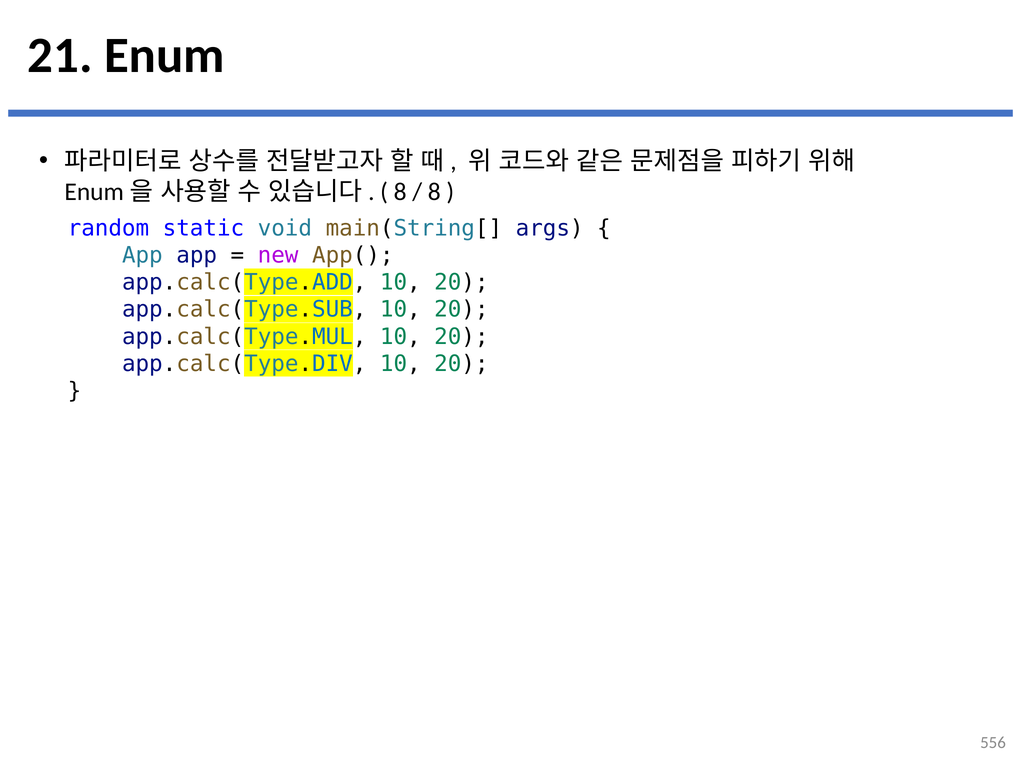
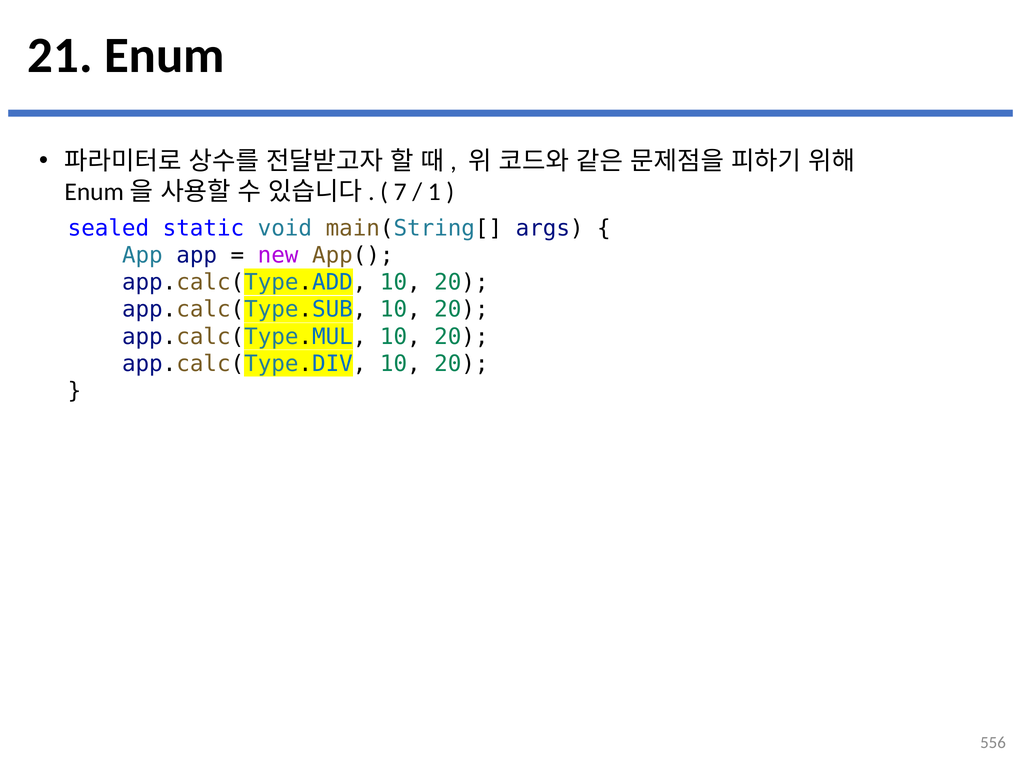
8: 8 -> 7 (400, 192)
8: 8 -> 1 (434, 192)
random: random -> sealed (108, 228)
